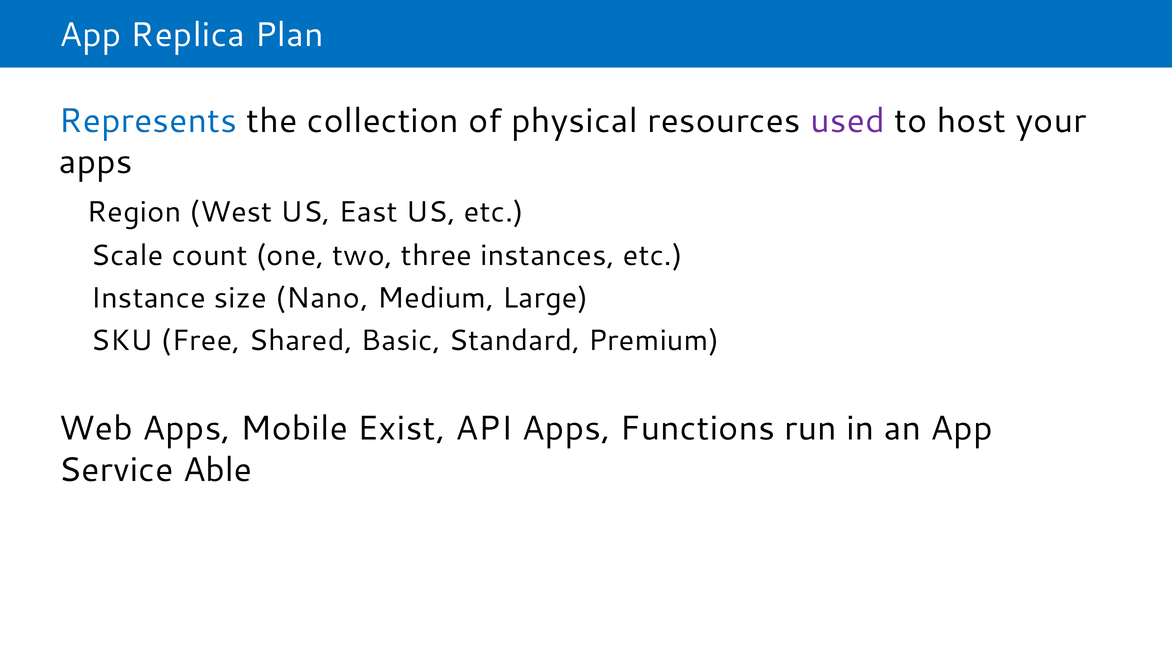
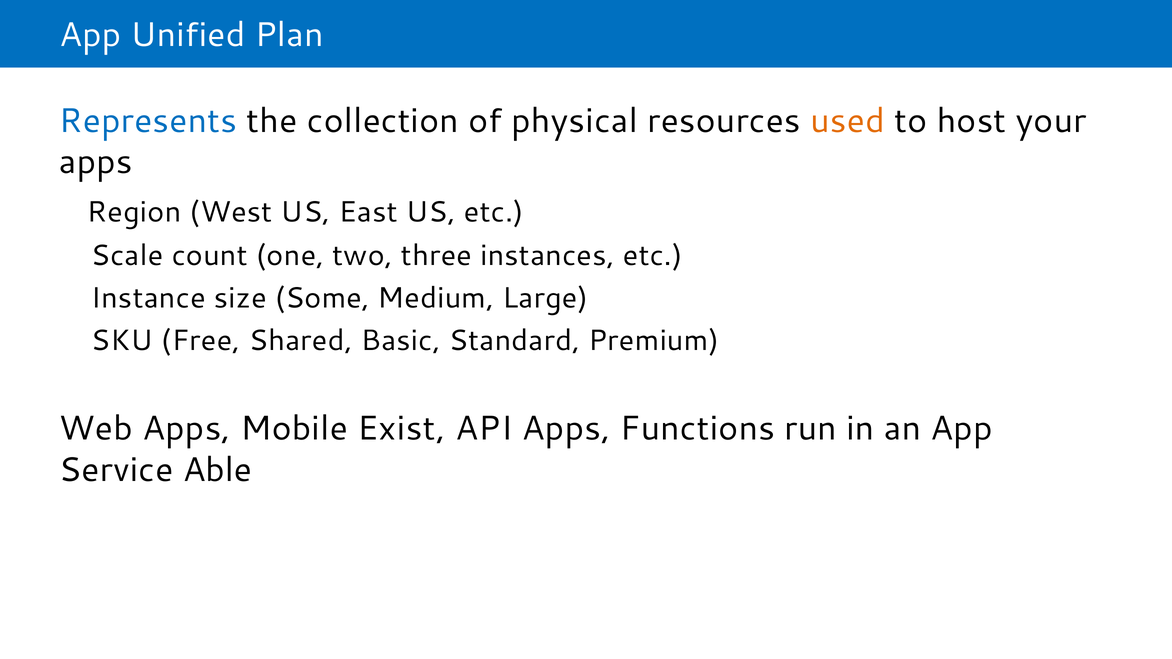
Replica: Replica -> Unified (188, 35)
used colour: purple -> orange (848, 121)
Nano: Nano -> Some (322, 298)
